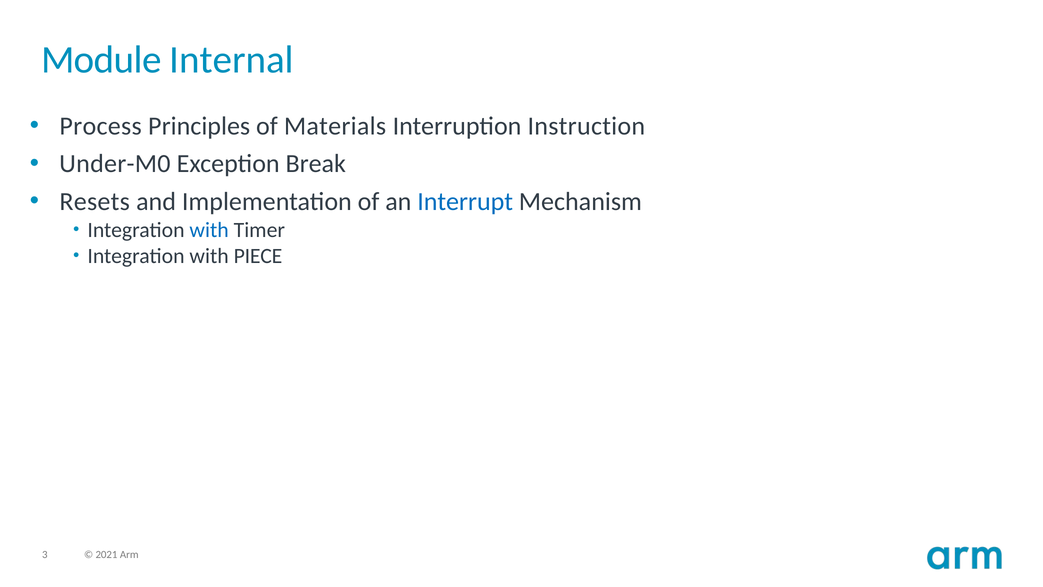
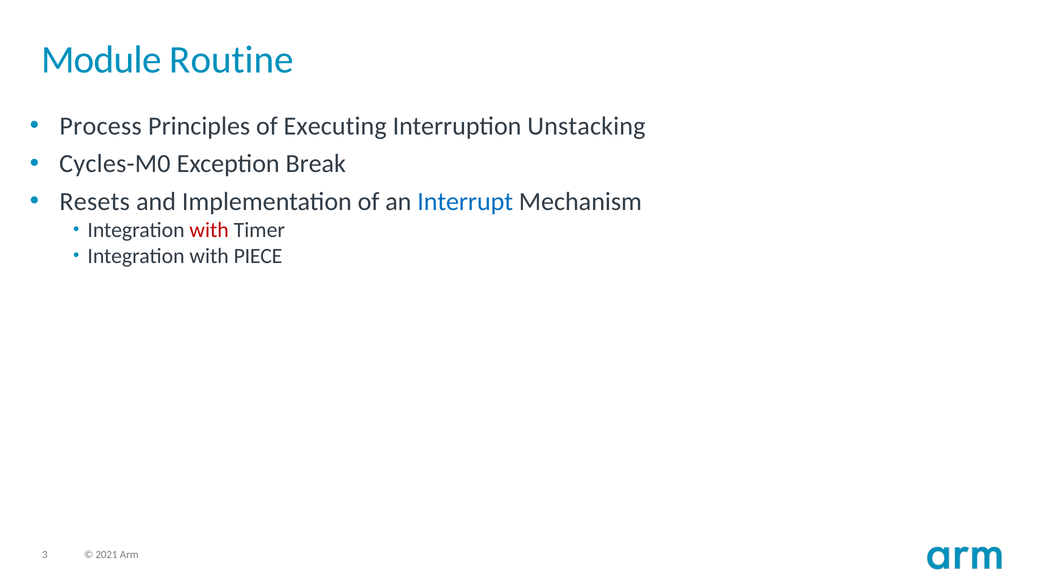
Internal: Internal -> Routine (232, 60)
Materials: Materials -> Executing (335, 126)
Instruction: Instruction -> Unstacking (586, 126)
Under-M0: Under-M0 -> Cycles-M0 (115, 164)
with colour: blue -> red (209, 230)
